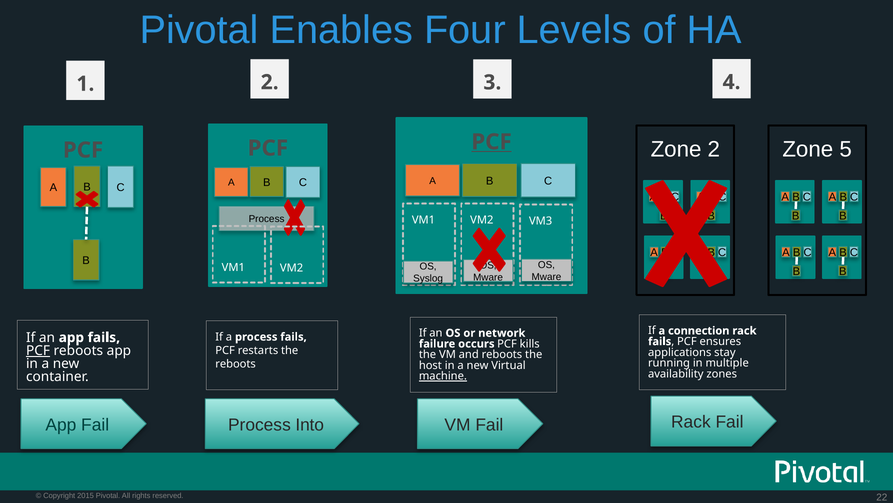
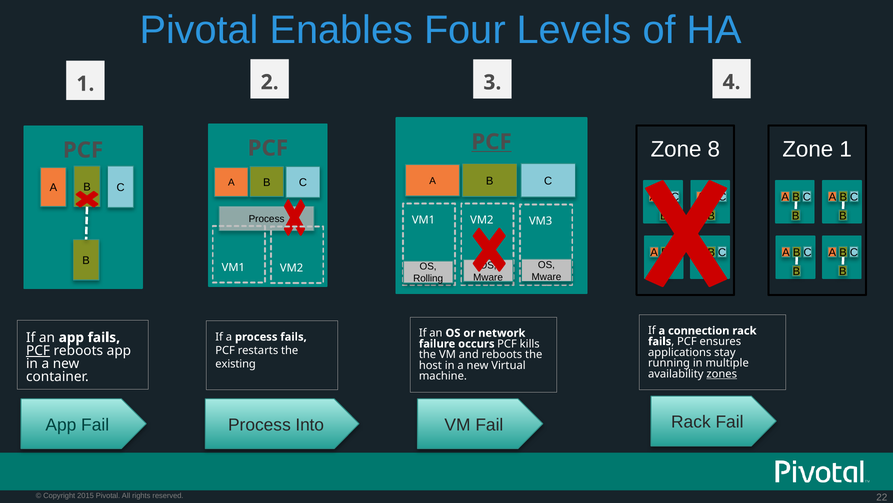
Zone 2: 2 -> 8 (714, 149)
Zone 5: 5 -> 1 (846, 149)
Syslog: Syslog -> Rolling (428, 278)
reboots: reboots -> existing (236, 363)
zones underline: none -> present (722, 373)
machine underline: present -> none (443, 376)
